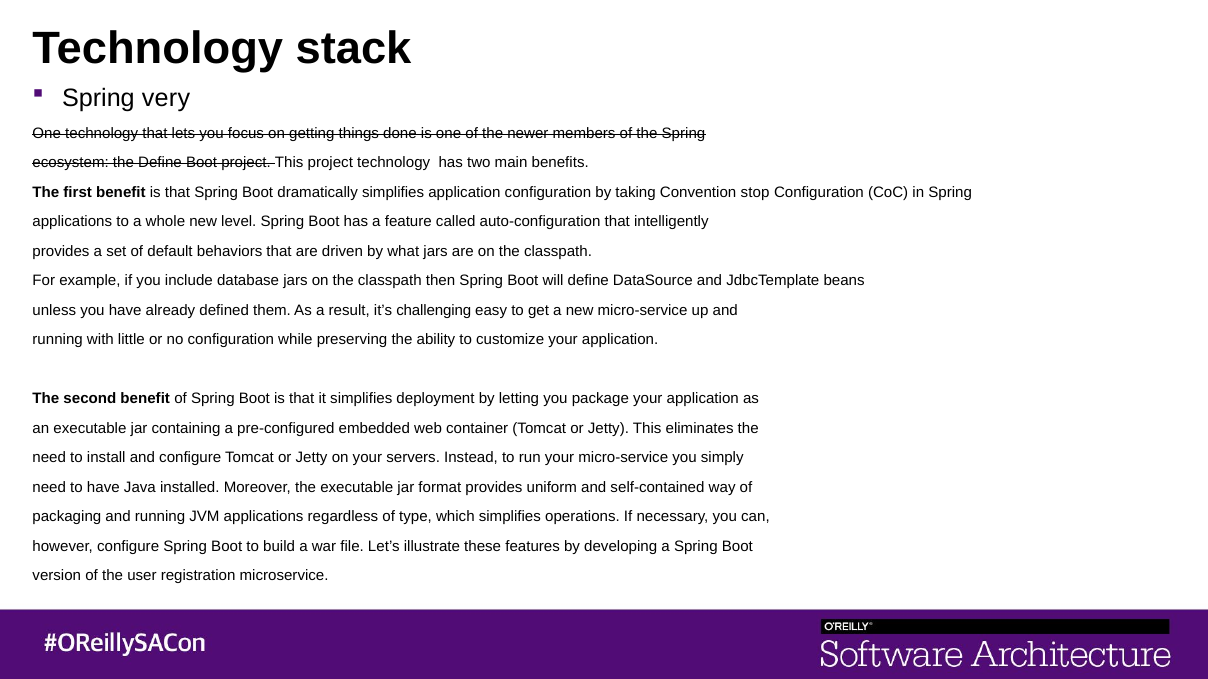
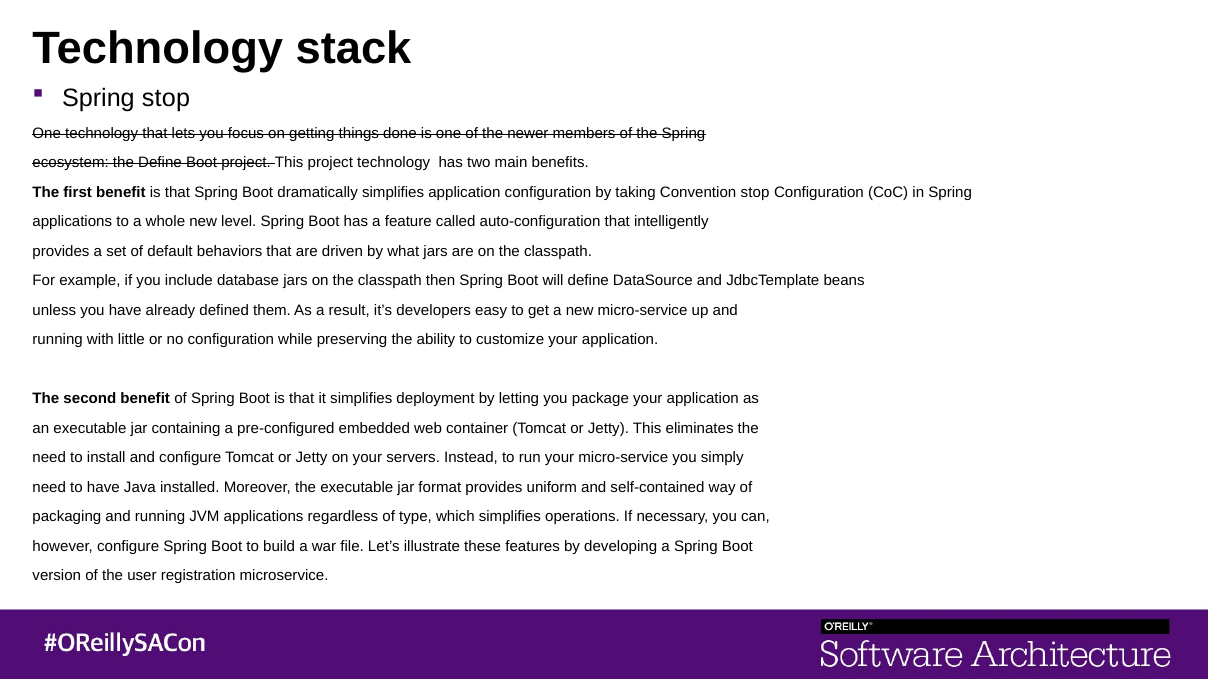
Spring very: very -> stop (166, 98)
challenging: challenging -> developers (434, 311)
